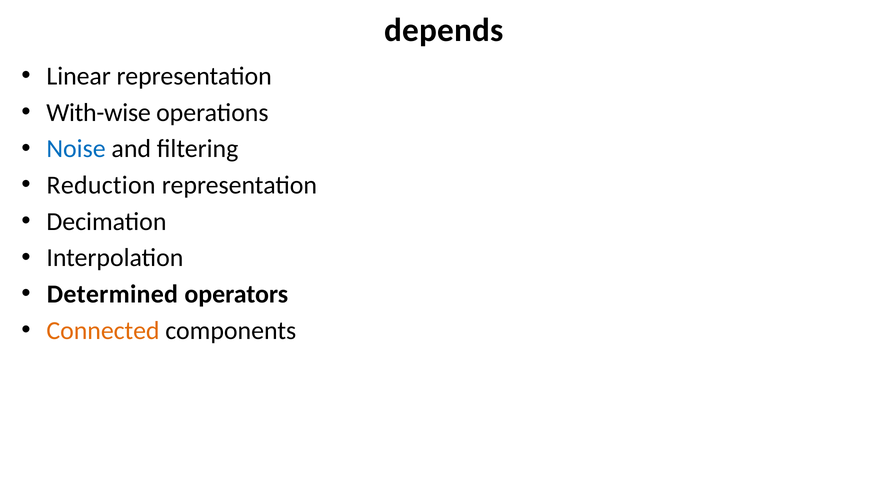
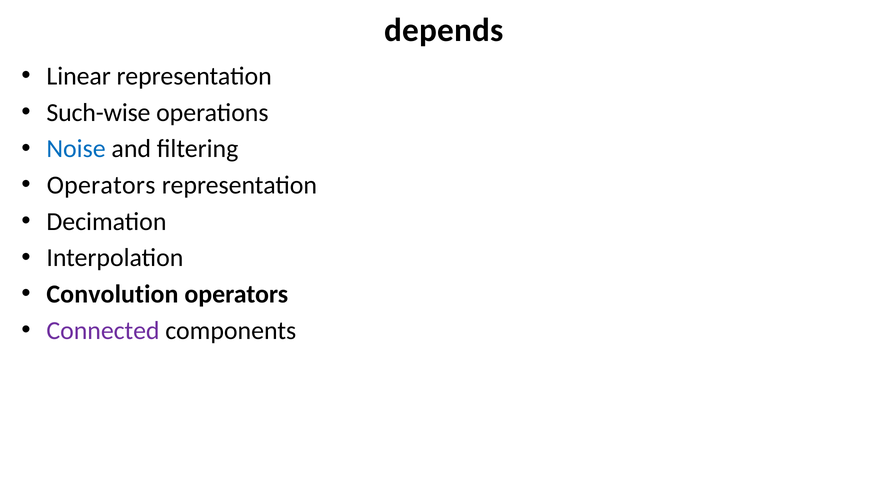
With-wise: With-wise -> Such-wise (98, 112)
Reduction: Reduction -> Operators (101, 185)
Determined: Determined -> Convolution (112, 294)
Connected colour: orange -> purple (103, 330)
